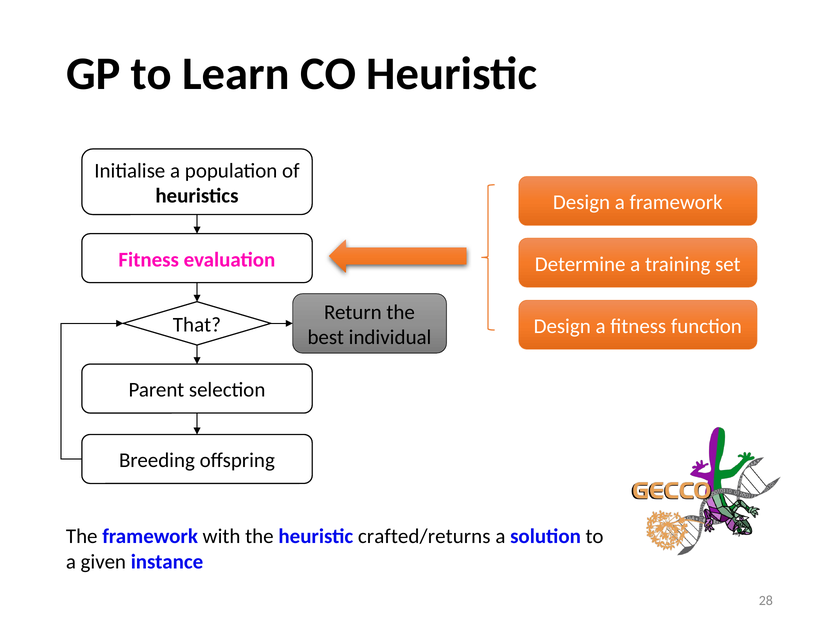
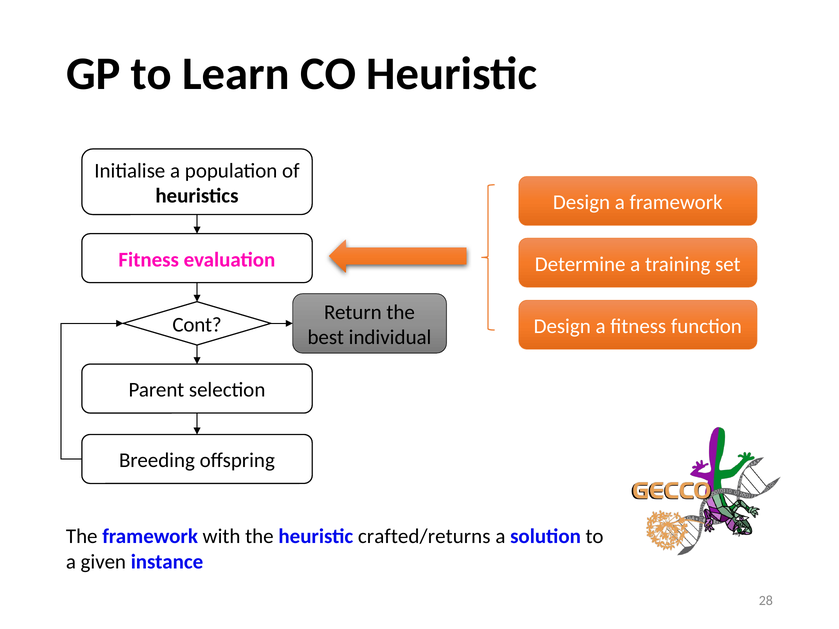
That: That -> Cont (197, 325)
